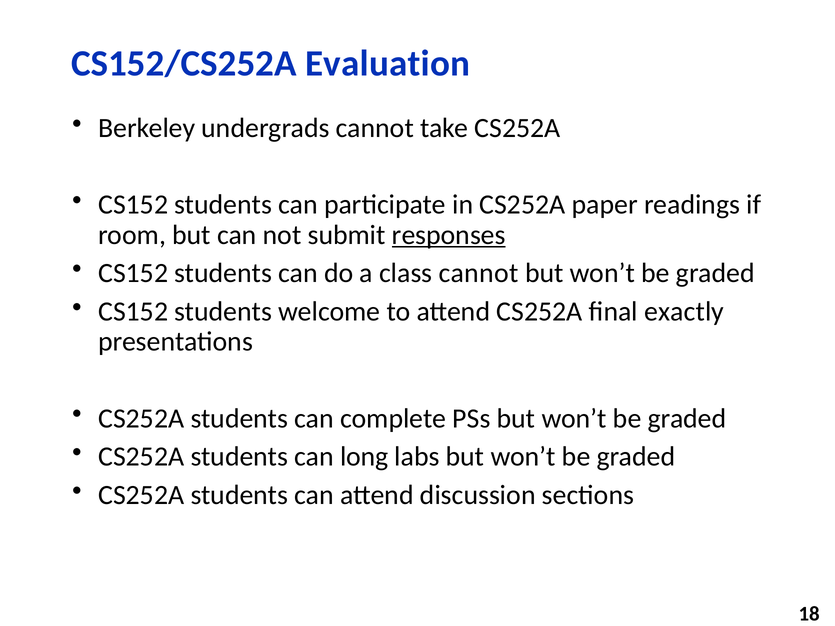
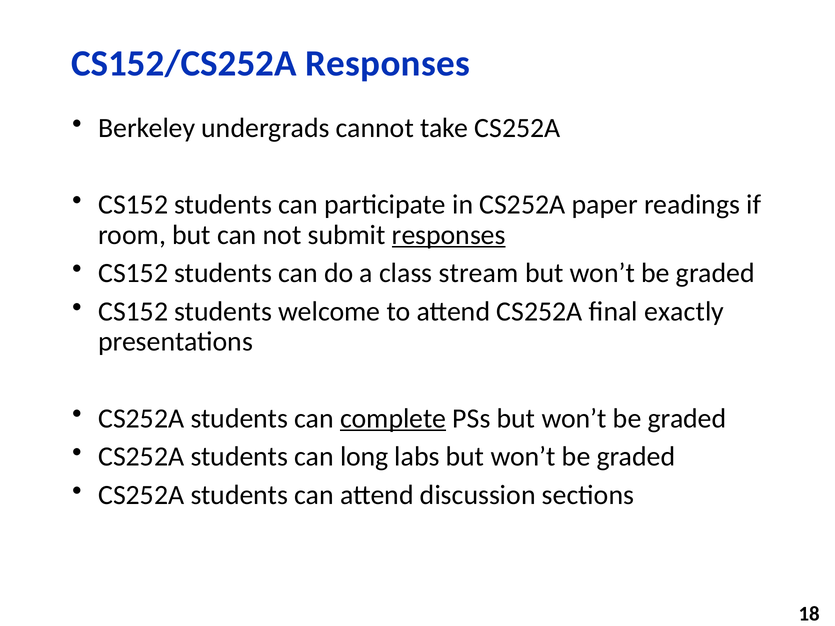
CS152/CS252A Evaluation: Evaluation -> Responses (388, 64)
class cannot: cannot -> stream (479, 273)
complete underline: none -> present (393, 419)
